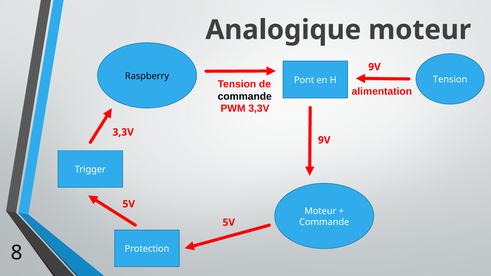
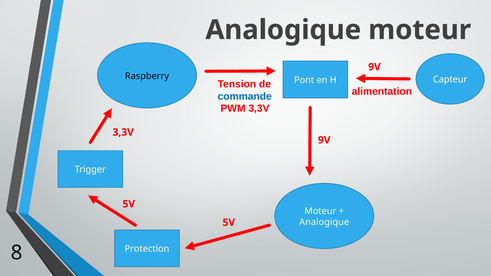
Tension: Tension -> Capteur (450, 80)
commande colour: black -> blue (245, 96)
Commande: Commande -> Analogique (324, 222)
